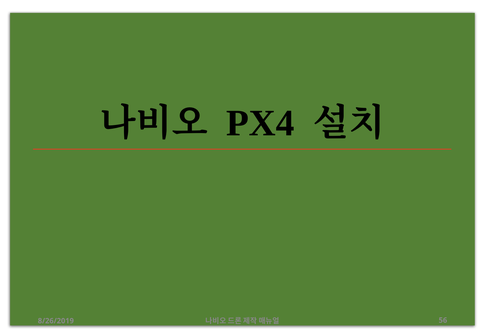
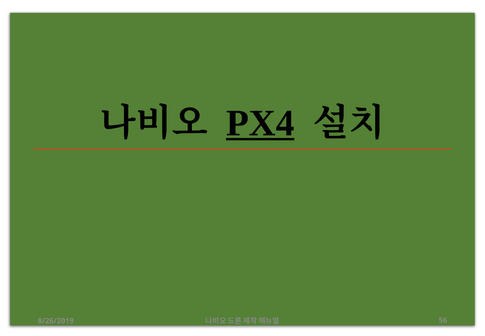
PX4 underline: none -> present (260, 123)
